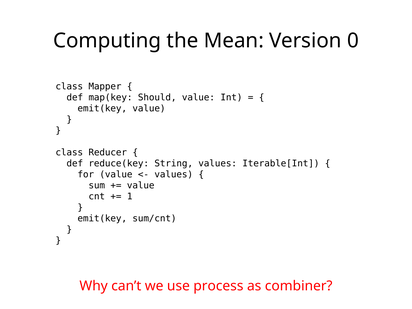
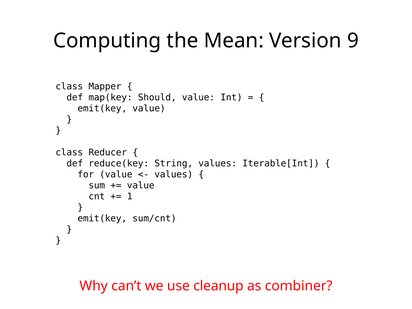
0: 0 -> 9 (353, 41)
process: process -> cleanup (218, 286)
